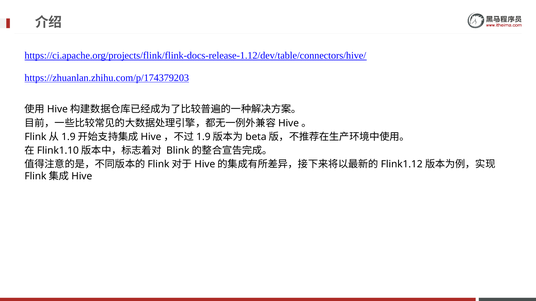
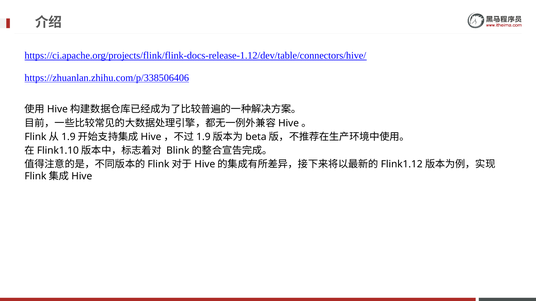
https://zhuanlan.zhihu.com/p/174379203: https://zhuanlan.zhihu.com/p/174379203 -> https://zhuanlan.zhihu.com/p/338506406 (107, 78)
